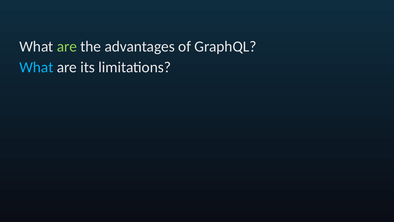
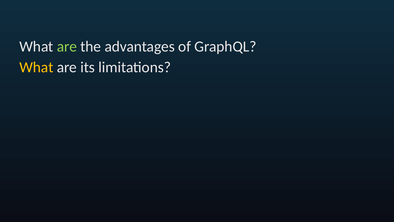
What colour: light blue -> yellow (36, 67)
